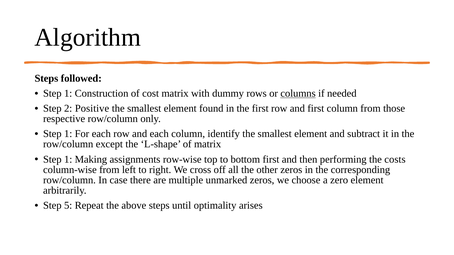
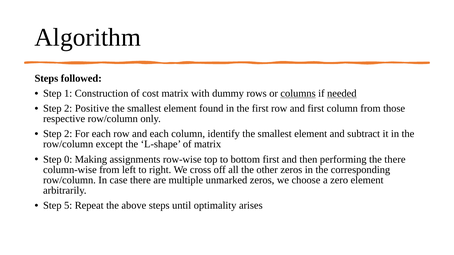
needed underline: none -> present (342, 93)
1: 1 -> 2 (68, 134)
1: 1 -> 0 (68, 159)
the costs: costs -> there (395, 159)
